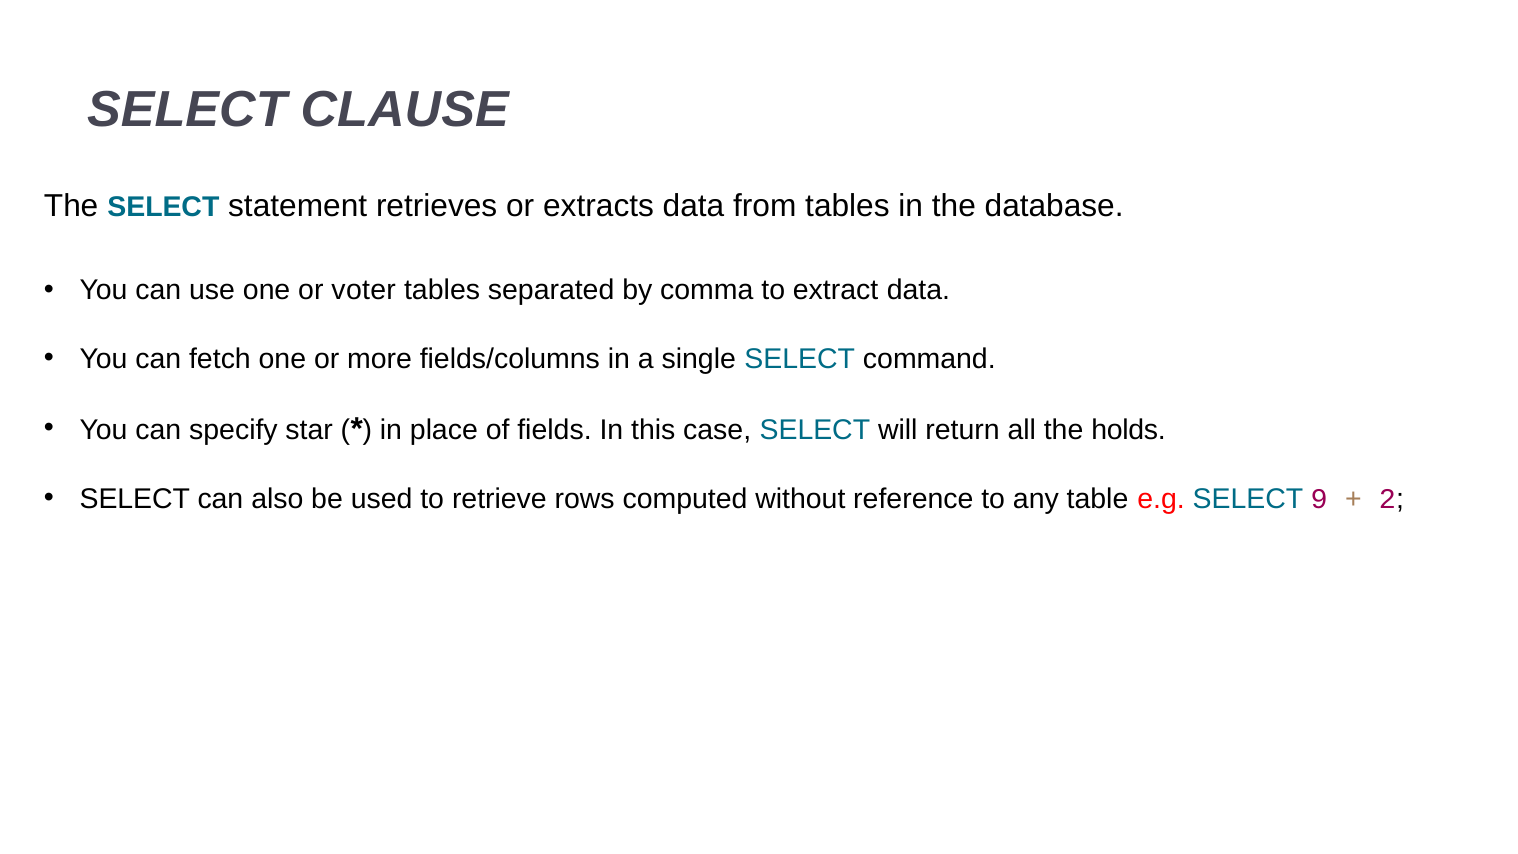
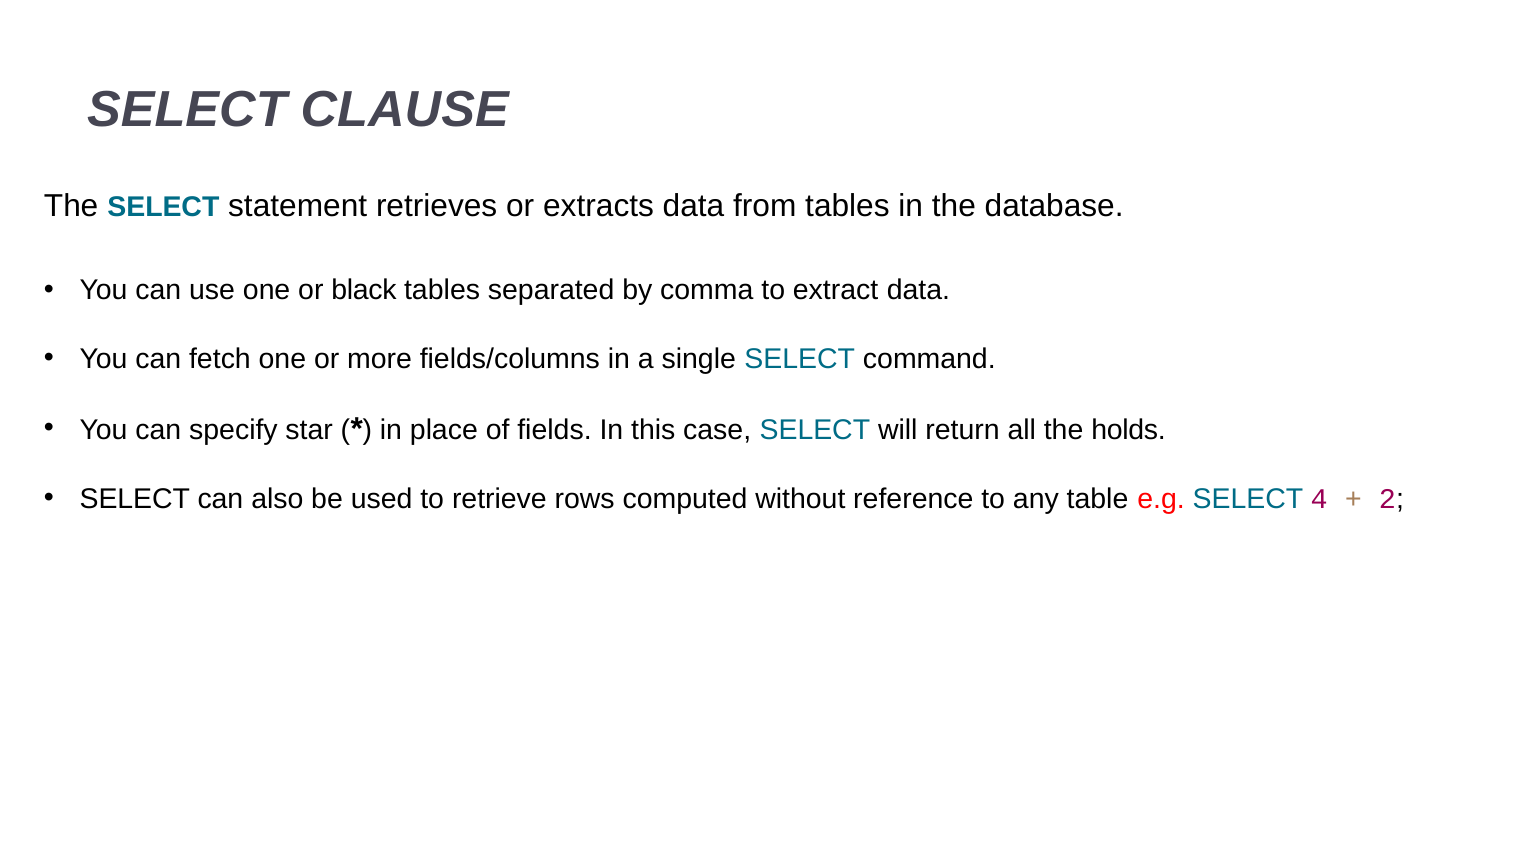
voter: voter -> black (364, 290)
9: 9 -> 4 (1319, 499)
